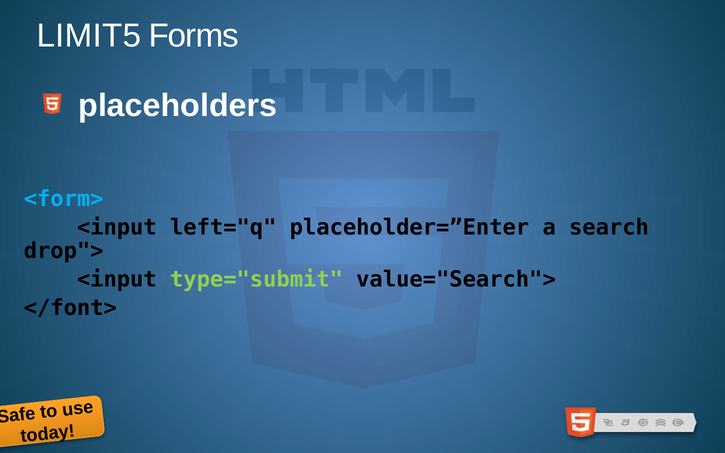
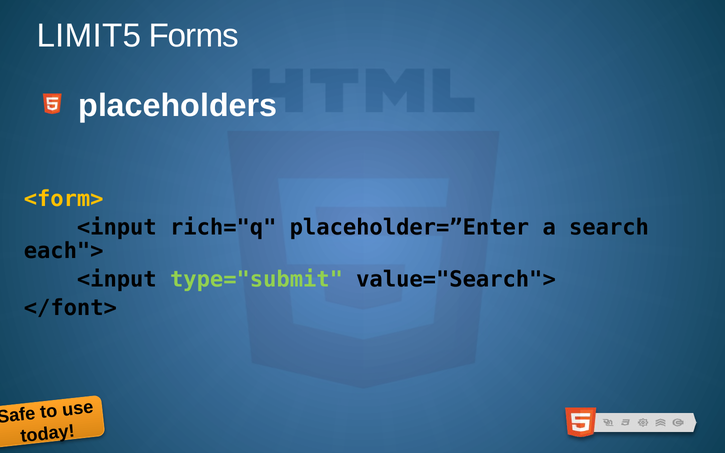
<form> colour: light blue -> yellow (64, 199)
left="q: left="q -> rich="q (223, 227)
drop">: drop"> -> each"> (64, 251)
